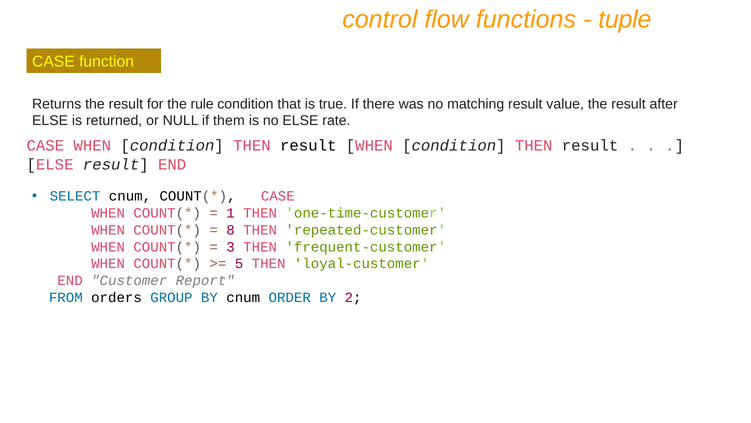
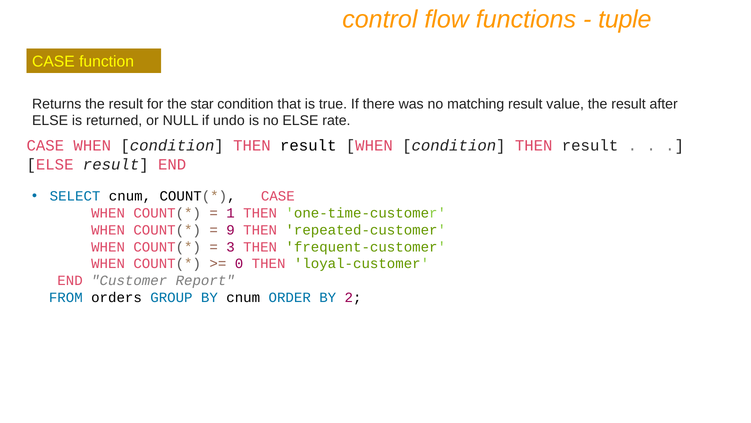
rule: rule -> star (202, 104)
them: them -> undo (229, 121)
8: 8 -> 9 (231, 230)
5: 5 -> 0 (239, 263)
